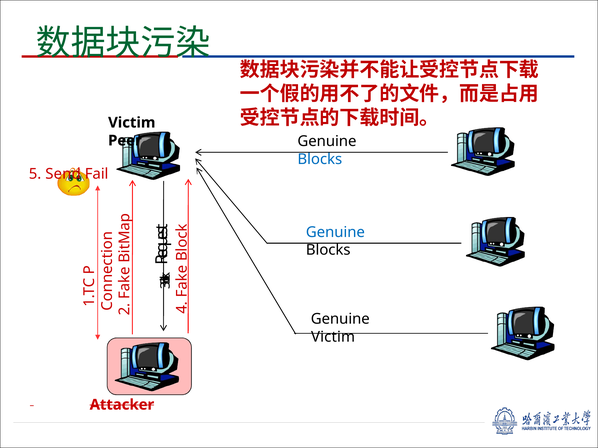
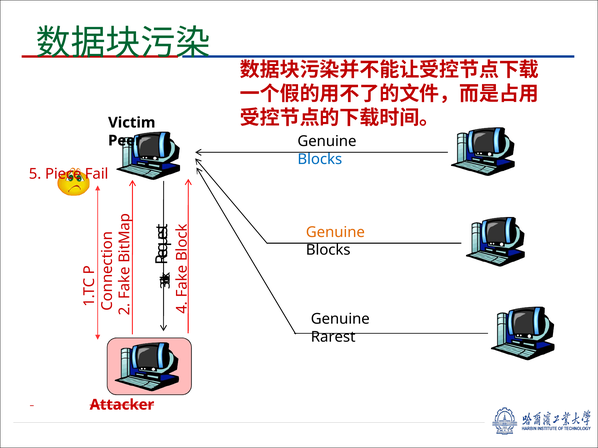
Send: Send -> Piece (63, 174)
Genuine colour: blue -> orange (335, 232)
Victim: Victim -> Rarest (333, 337)
